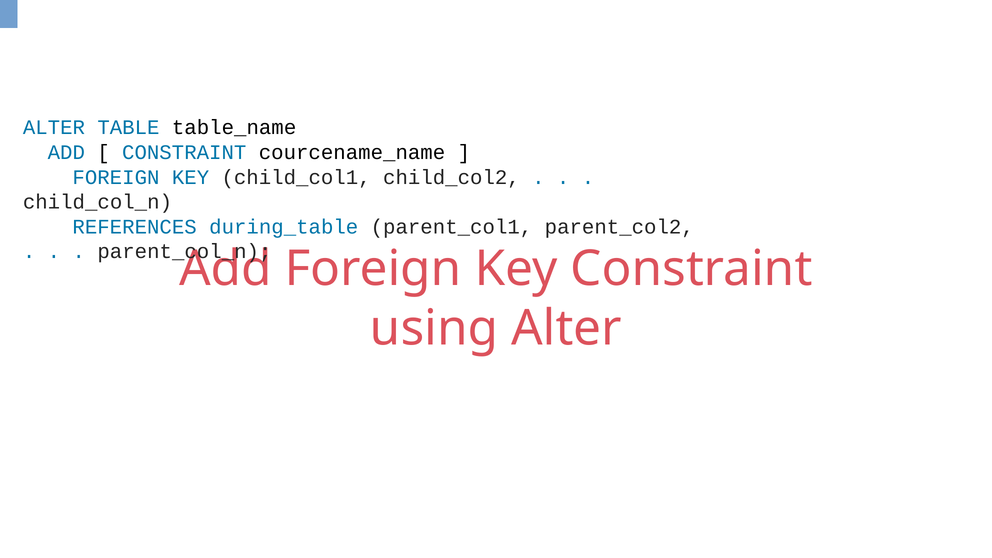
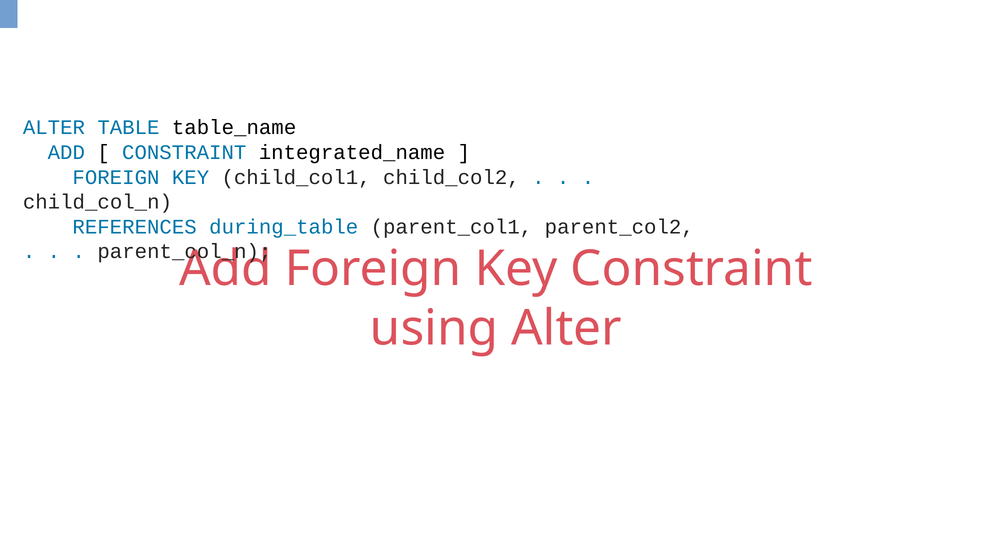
courcename_name: courcename_name -> integrated_name (352, 152)
